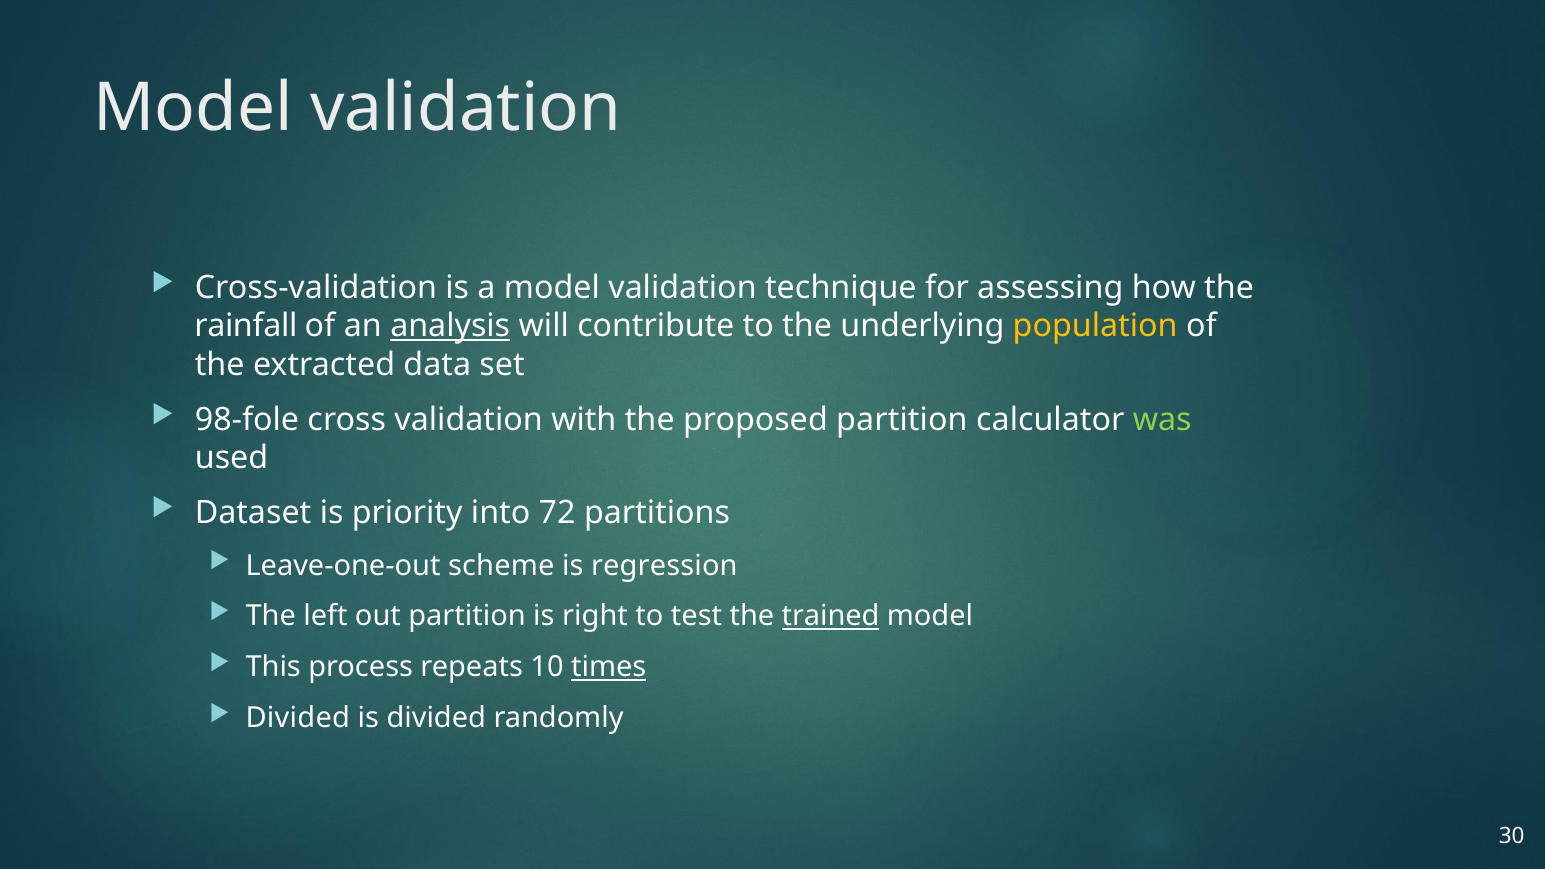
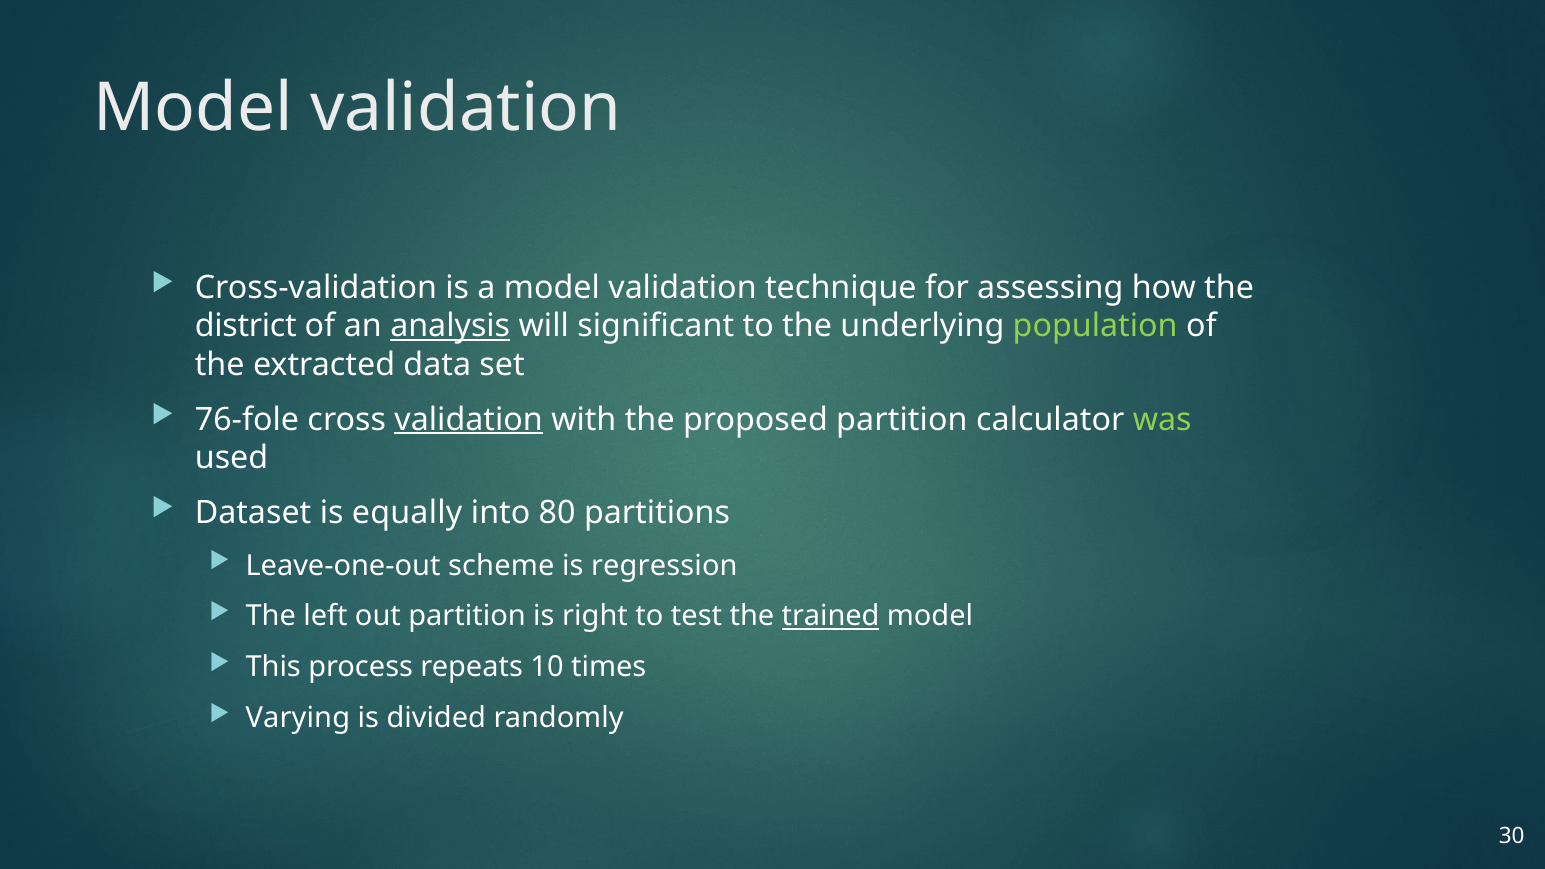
rainfall: rainfall -> district (246, 326)
contribute: contribute -> significant (656, 326)
population colour: yellow -> light green (1095, 326)
98-fole: 98-fole -> 76-fole (247, 420)
validation underline: none -> present (469, 420)
priority: priority -> equally (407, 513)
72: 72 -> 80 (557, 513)
times underline: present -> none (609, 667)
Divided: Divided -> Varying (298, 718)
